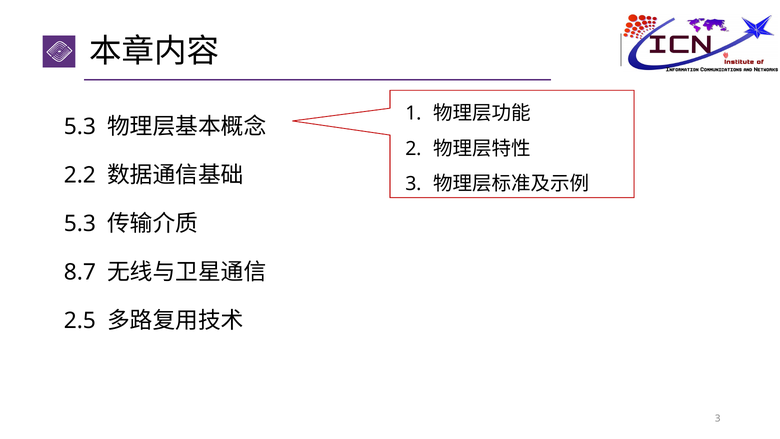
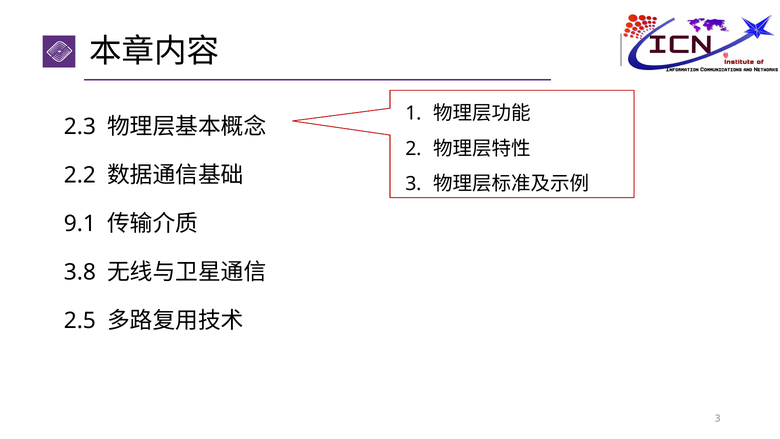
5.3: 5.3 -> 2.3 (80, 127)
5.3: 5.3 -> 9.1 (80, 223)
8.7: 8.7 -> 3.8 (80, 272)
